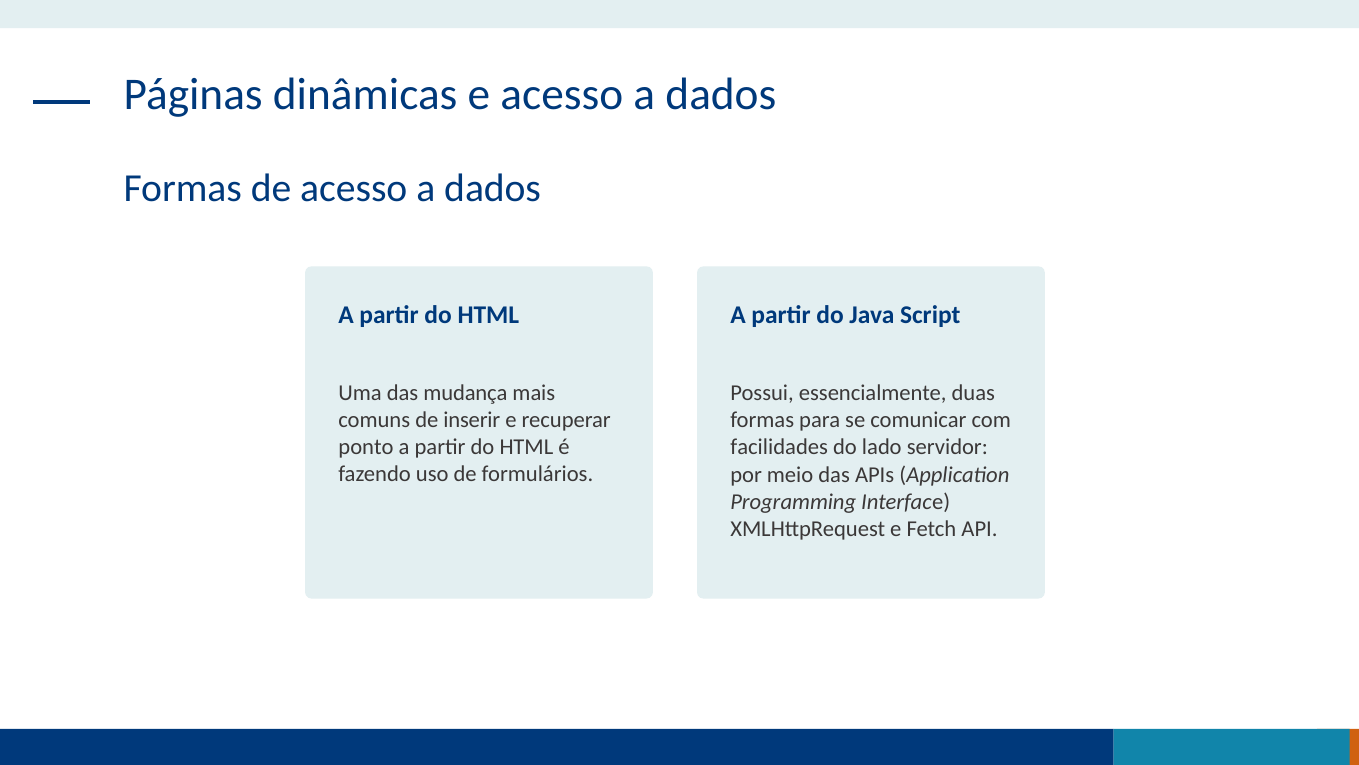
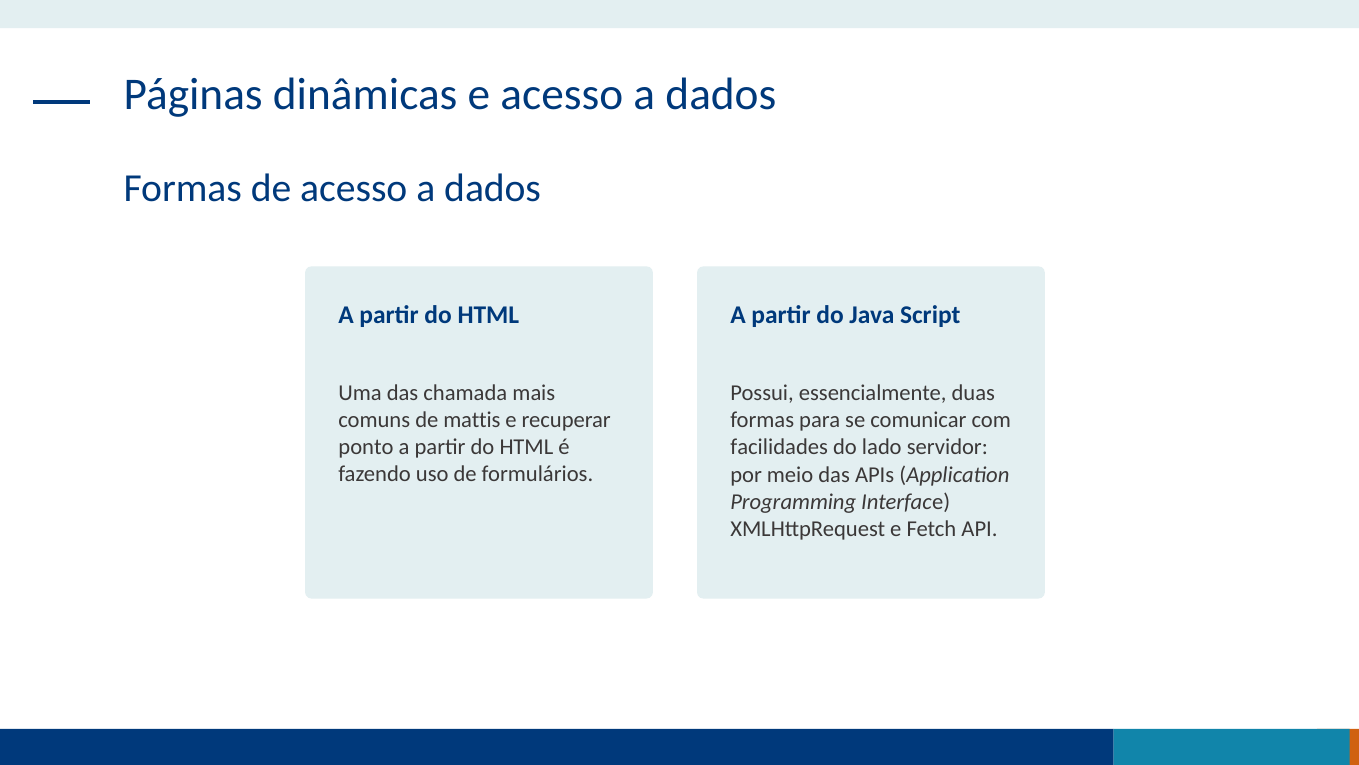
mudança: mudança -> chamada (465, 393)
inserir: inserir -> mattis (472, 420)
